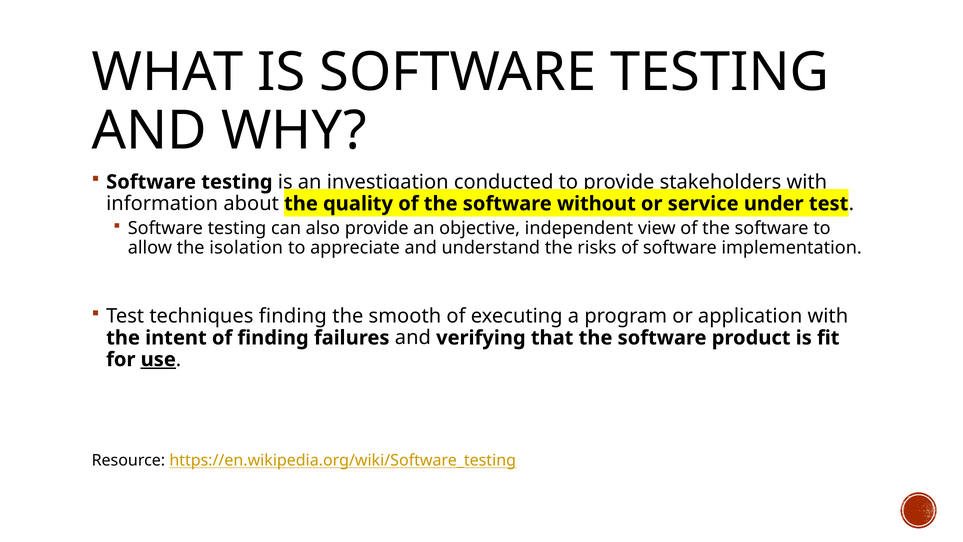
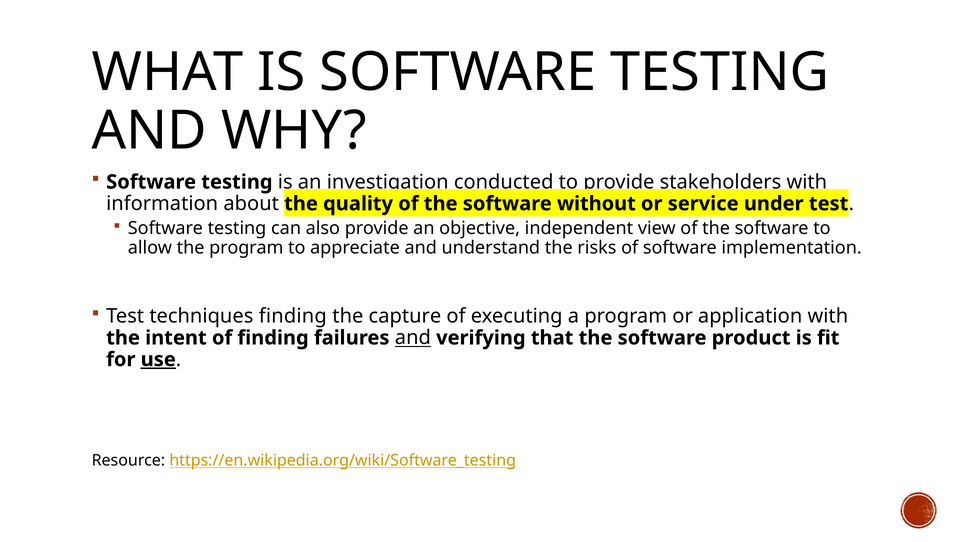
the isolation: isolation -> program (246, 248)
smooth: smooth -> capture (405, 316)
and underline: none -> present (413, 338)
